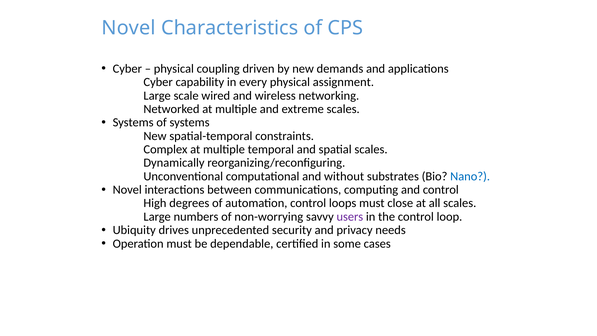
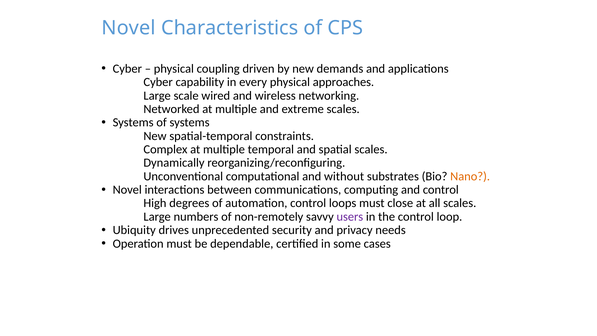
assignment: assignment -> approaches (343, 82)
Nano colour: blue -> orange (470, 176)
non-worrying: non-worrying -> non-remotely (269, 217)
